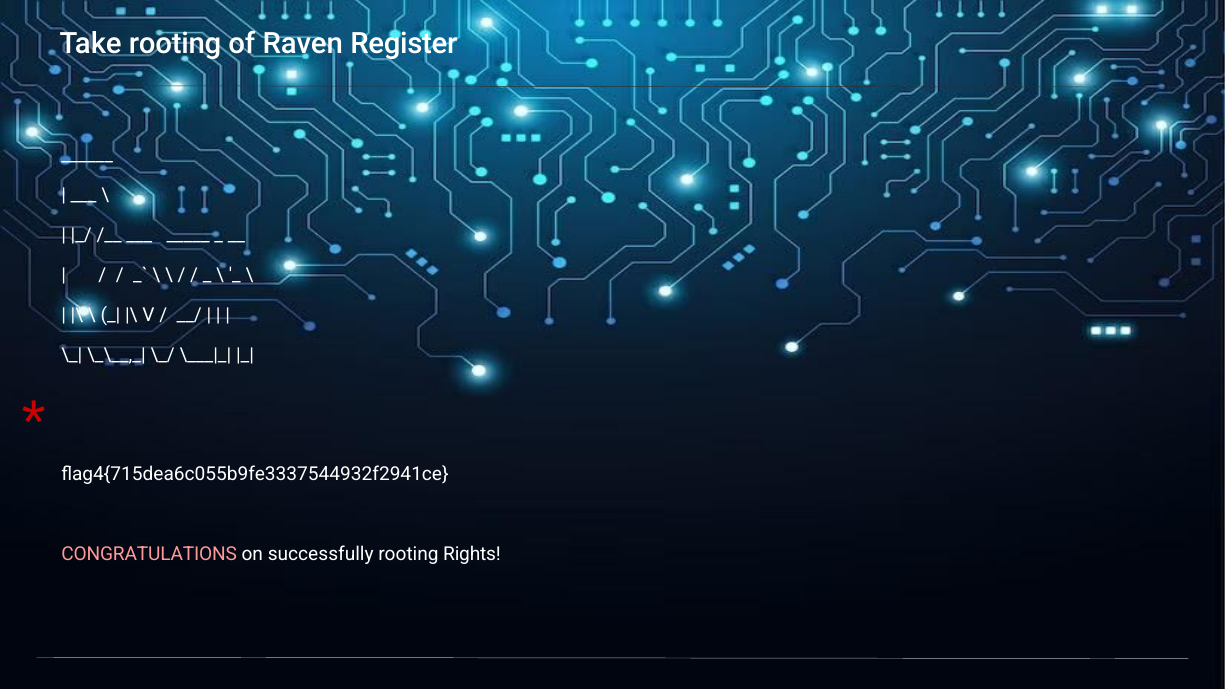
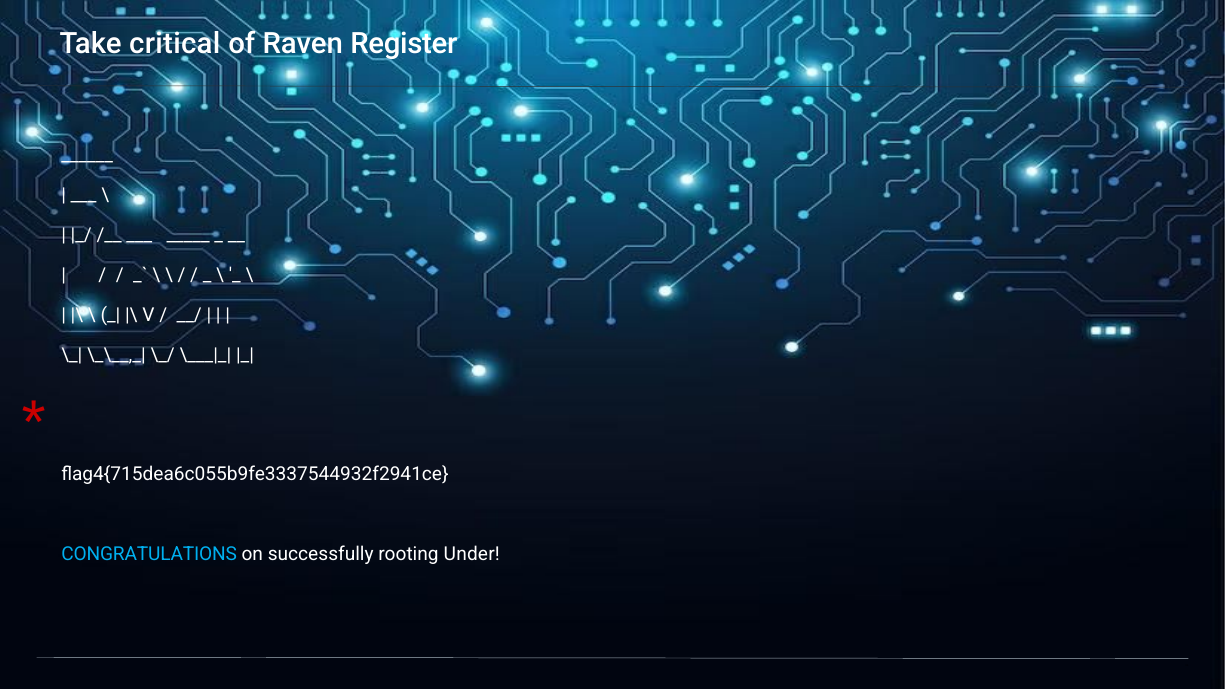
Take rooting: rooting -> critical (175, 44)
CONGRATULATIONS colour: pink -> light blue (149, 554)
Rights: Rights -> Under (472, 554)
